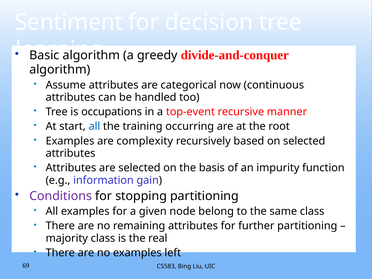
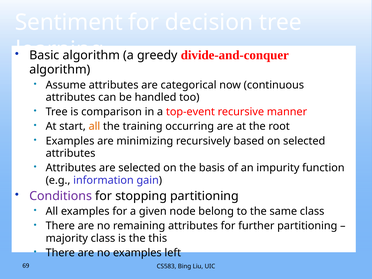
occupations: occupations -> comparison (112, 112)
all colour: blue -> orange (94, 126)
complexity: complexity -> minimizing (145, 141)
real: real -> this (158, 238)
